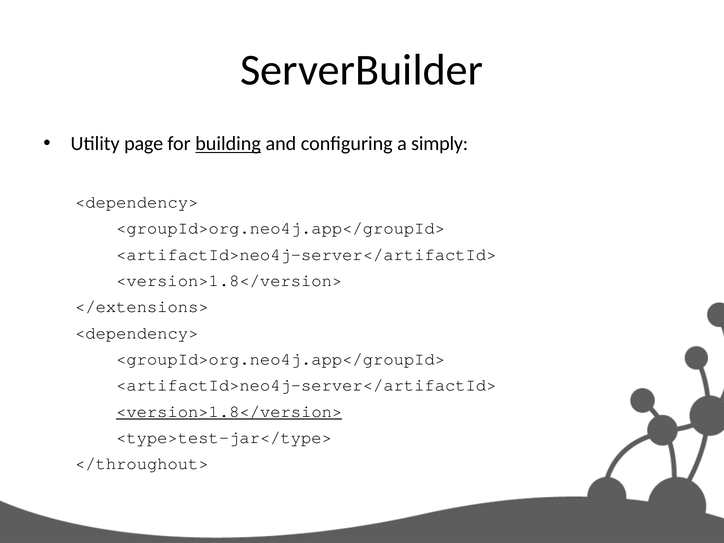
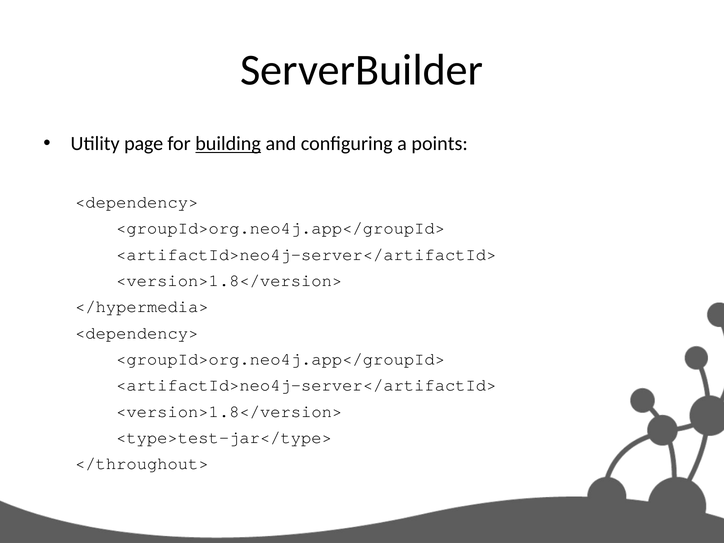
simply: simply -> points (440, 144)
</extensions>: </extensions> -> </hypermedia> (142, 307)
<version>1.8</version> underline: present -> none (229, 411)
